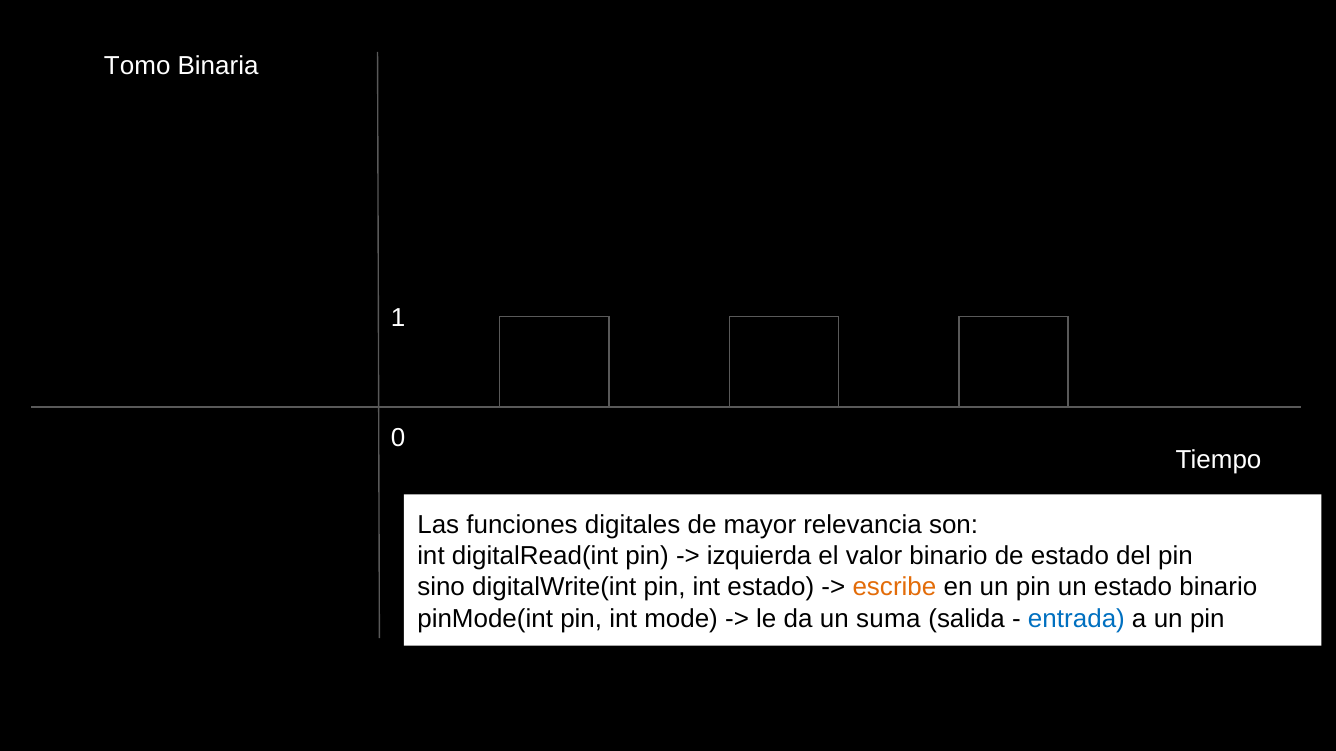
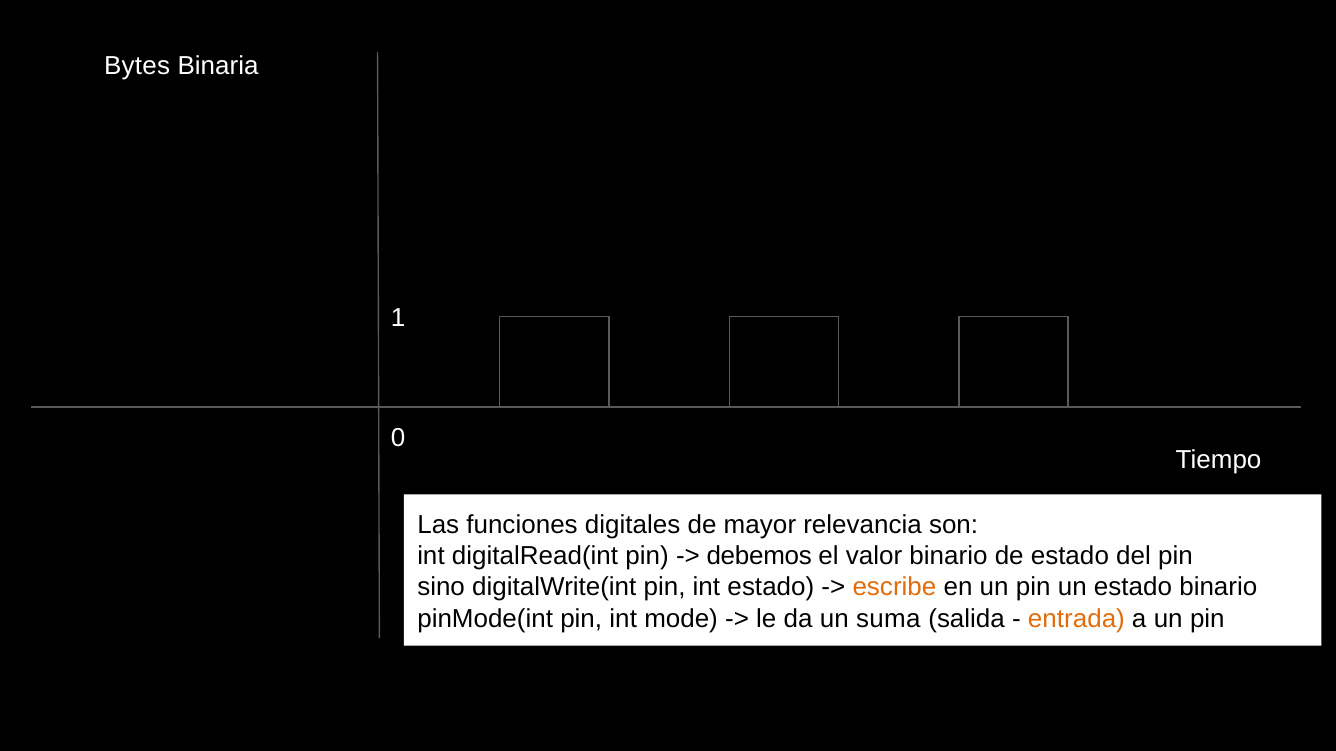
Tomo: Tomo -> Bytes (137, 66)
izquierda: izquierda -> debemos (759, 557)
entrada colour: blue -> orange (1076, 619)
